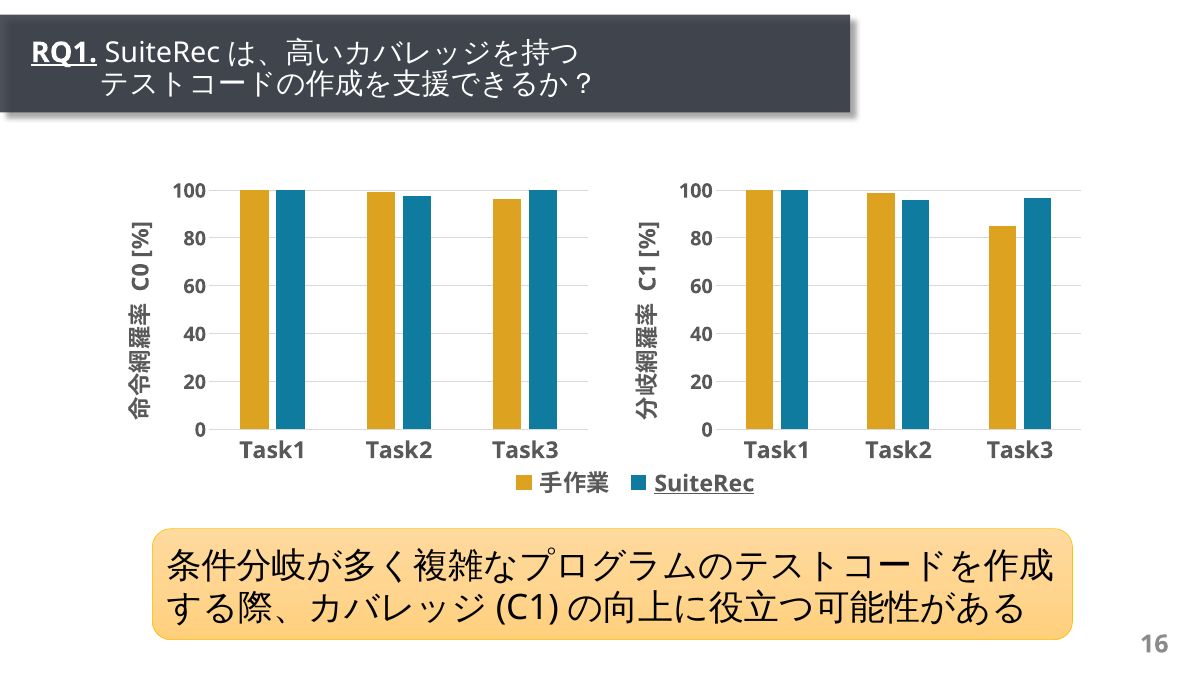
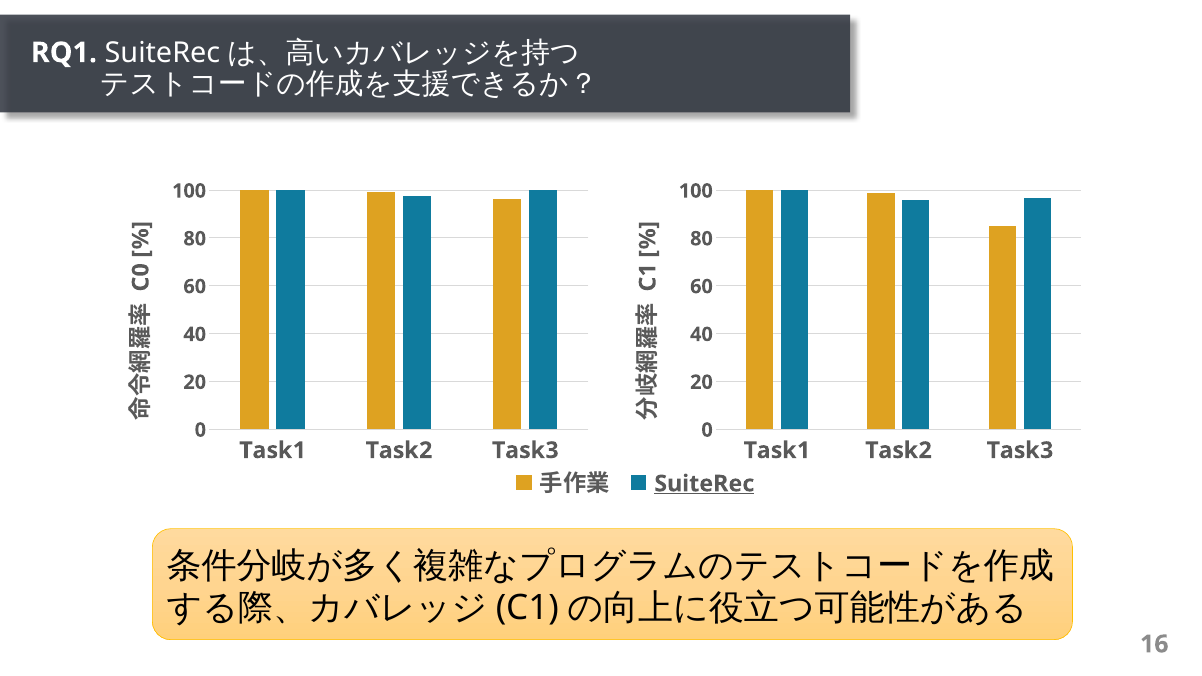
RQ1 underline: present -> none (64, 53)
